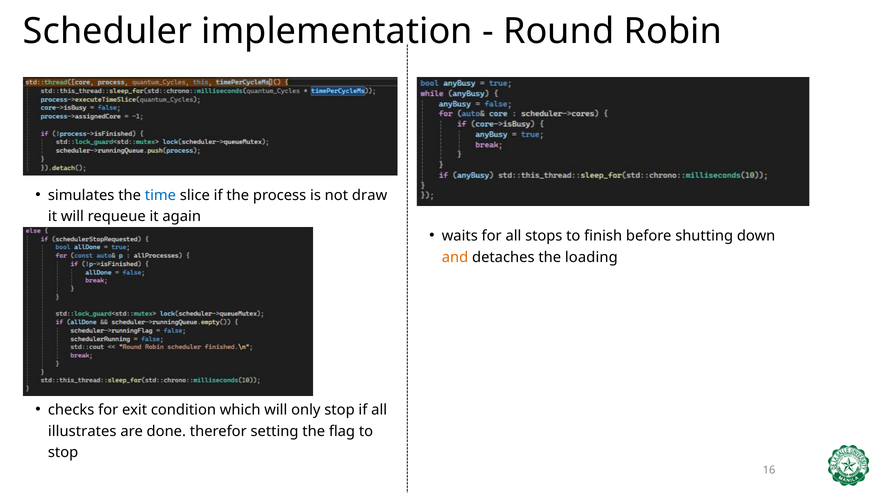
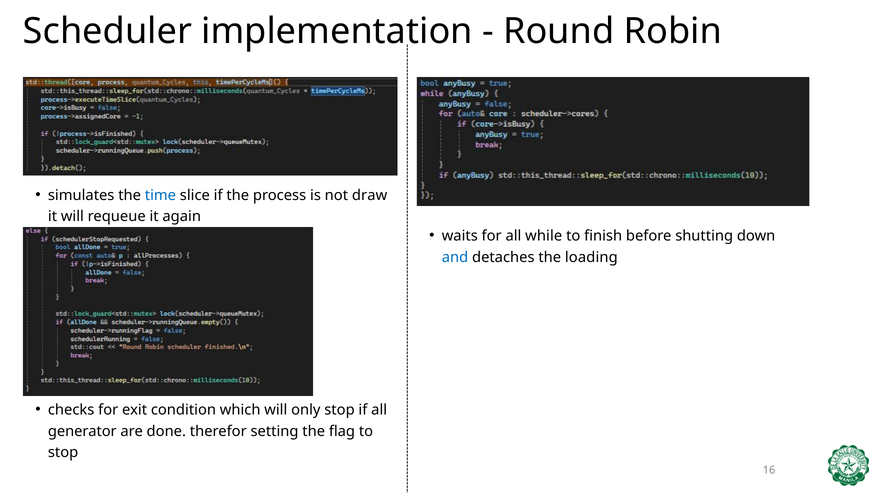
stops: stops -> while (544, 236)
and colour: orange -> blue (455, 257)
illustrates: illustrates -> generator (82, 431)
